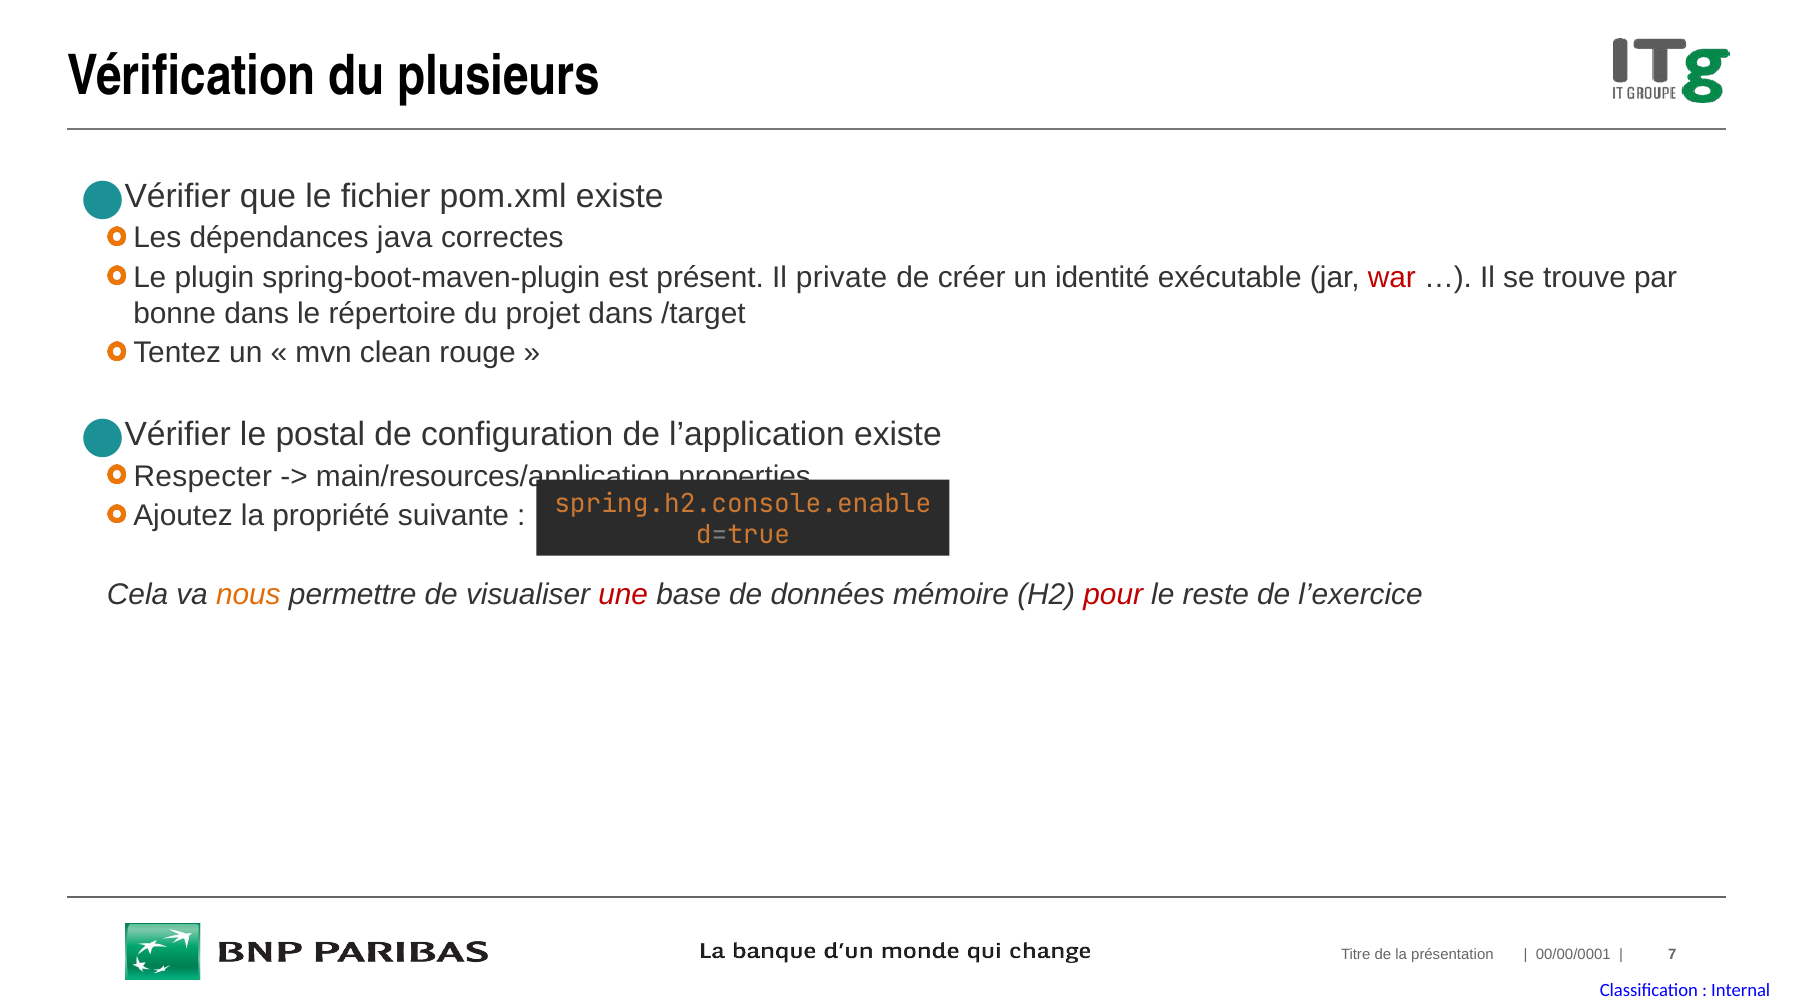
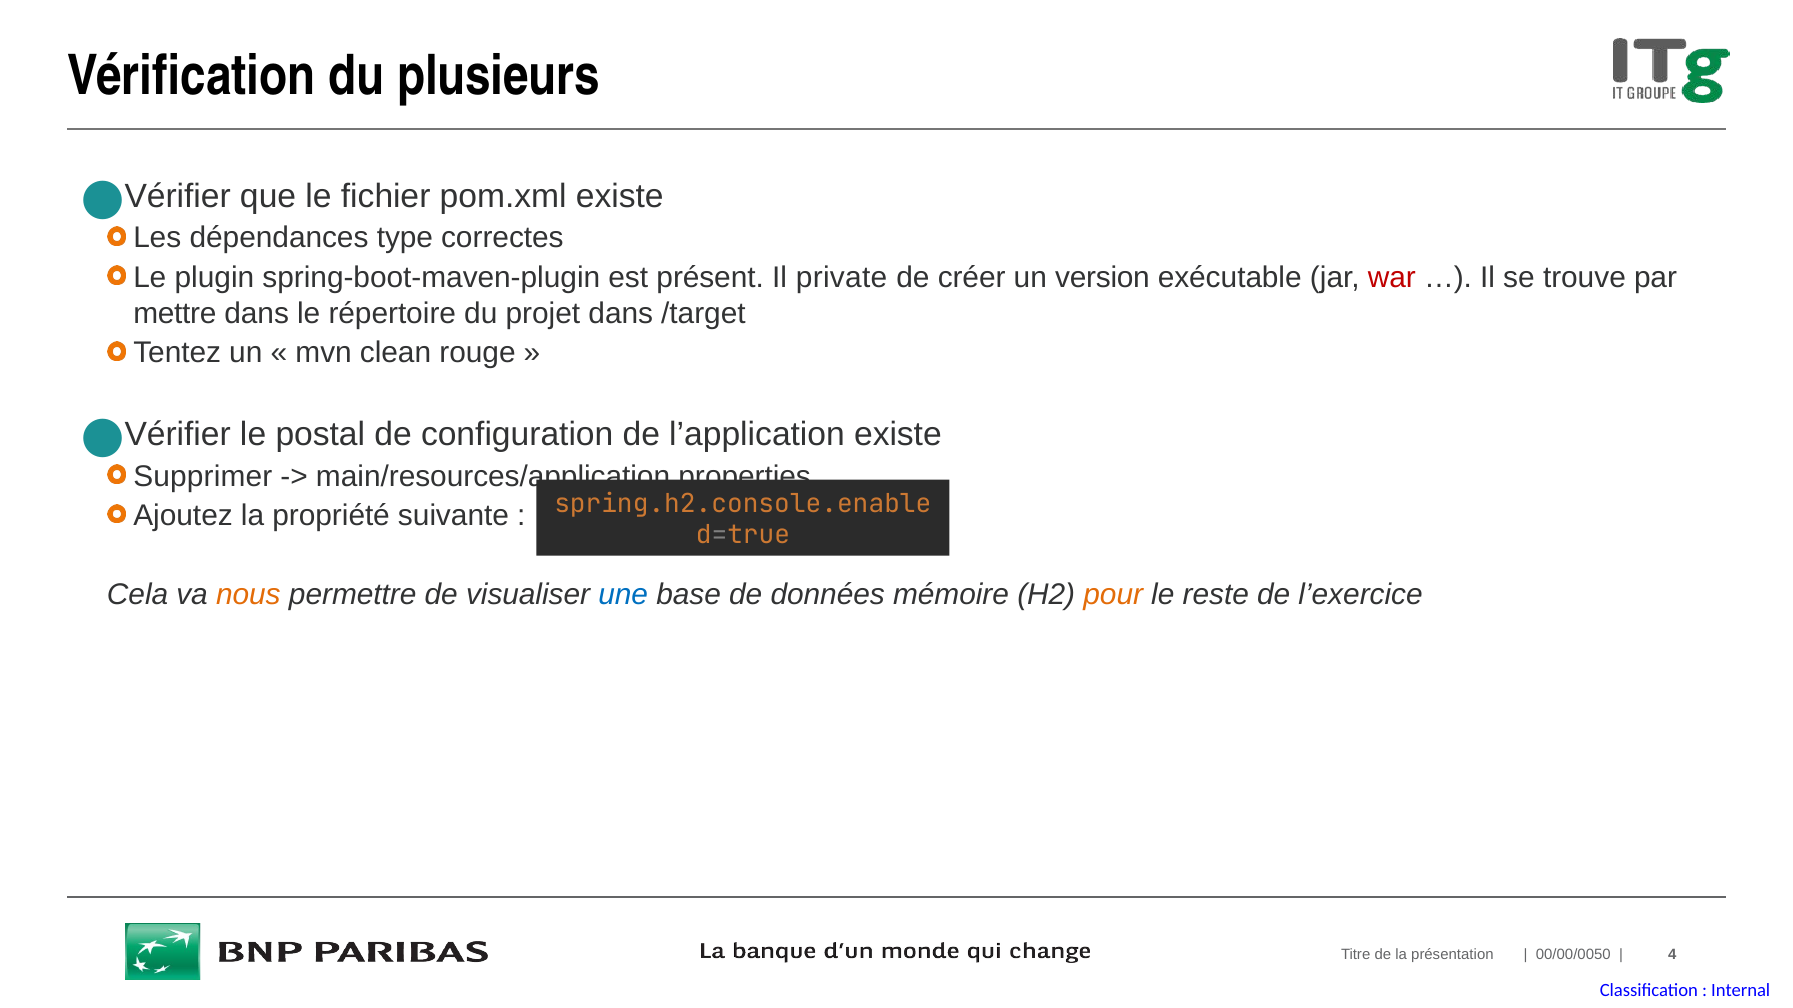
java: java -> type (405, 238)
identité: identité -> version (1102, 278)
bonne: bonne -> mettre (175, 314)
Respecter: Respecter -> Supprimer (203, 476)
une colour: red -> blue (623, 595)
pour colour: red -> orange (1113, 595)
00/00/0001: 00/00/0001 -> 00/00/0050 (1573, 955)
7: 7 -> 4 (1672, 955)
